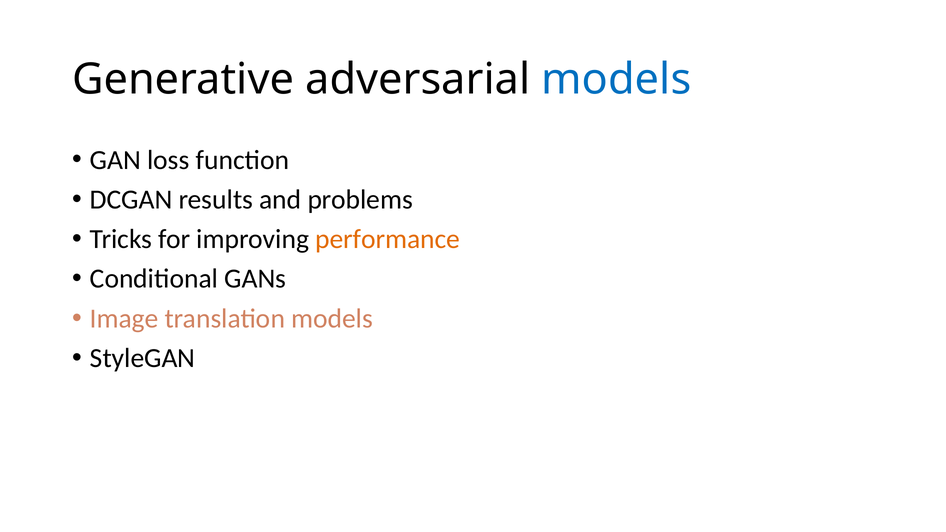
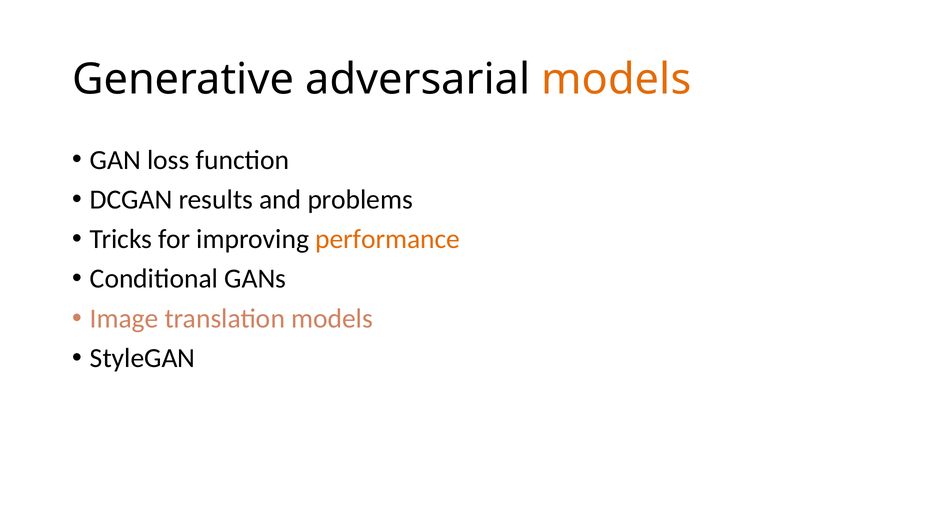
models colour: blue -> orange (616, 79)
